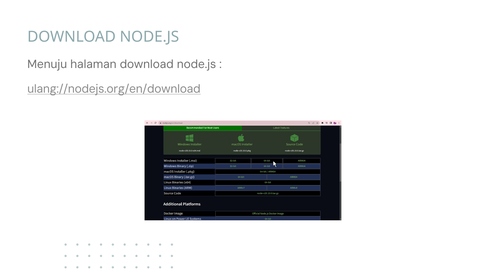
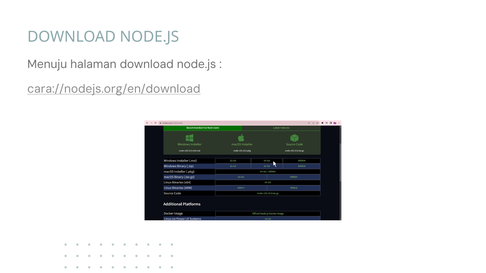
ulang://nodejs.org/en/download: ulang://nodejs.org/en/download -> cara://nodejs.org/en/download (114, 89)
